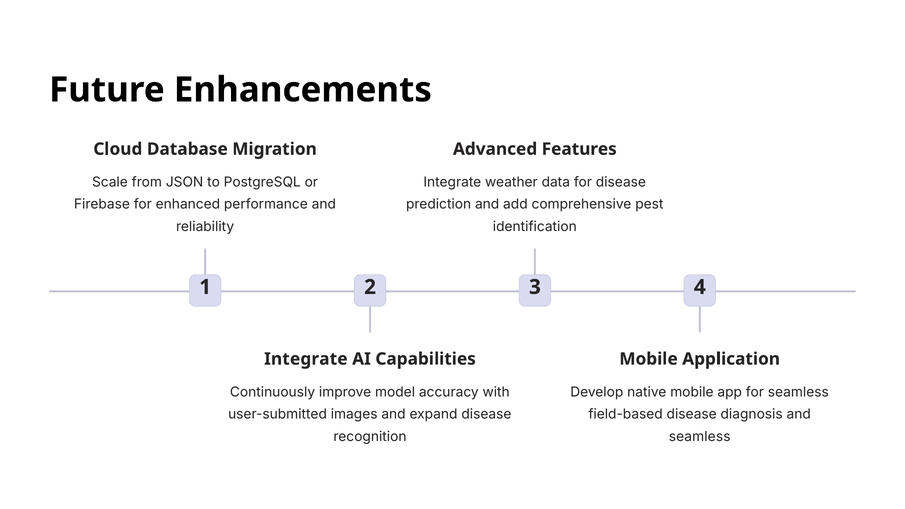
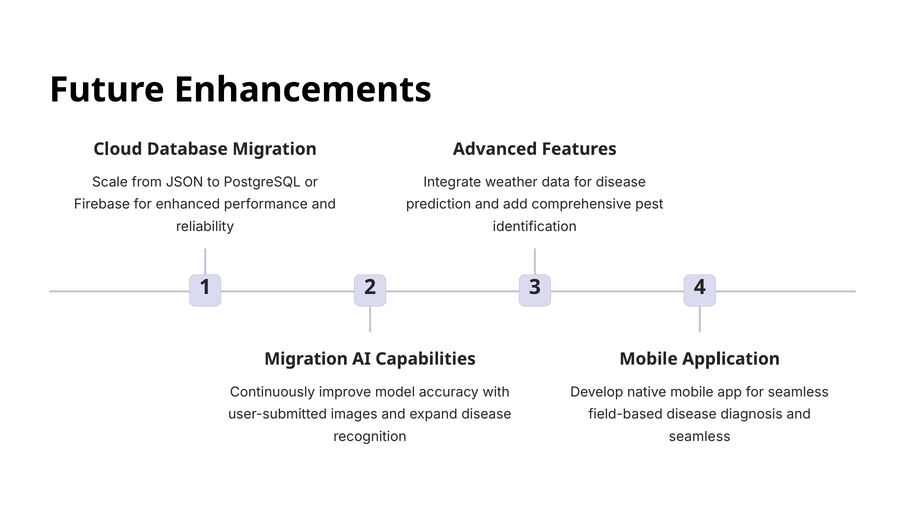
Integrate: Integrate -> Migration (306, 359)
